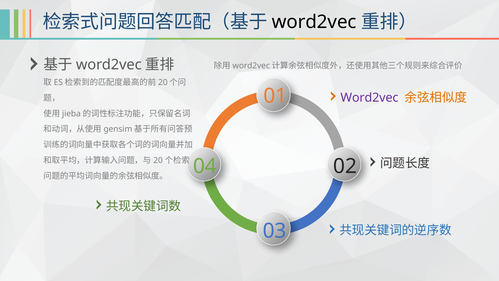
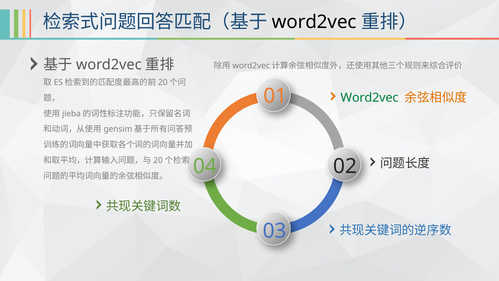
Word2vec colour: purple -> green (369, 98)
